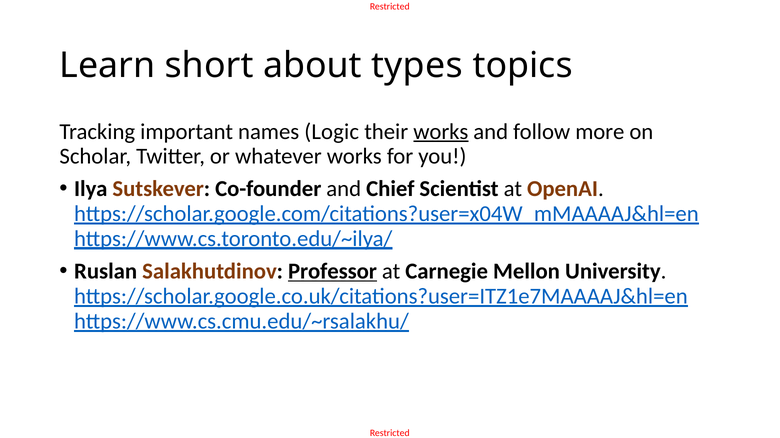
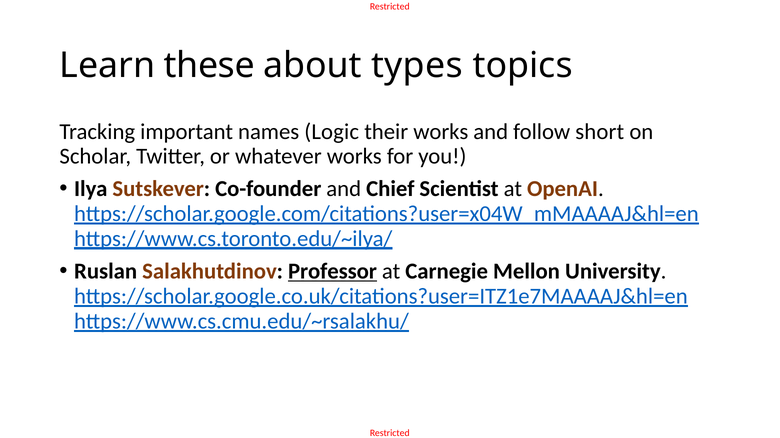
short: short -> these (209, 66)
works underline: present -> none (441, 132)
more: more -> short (600, 132)
